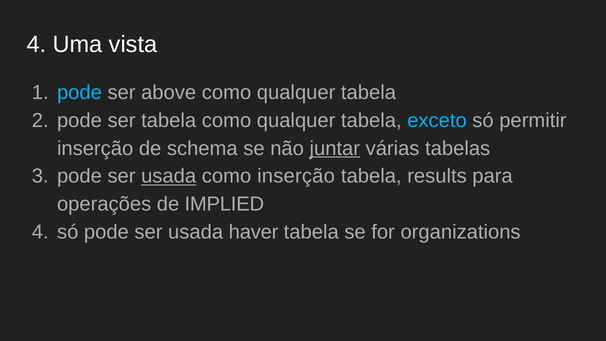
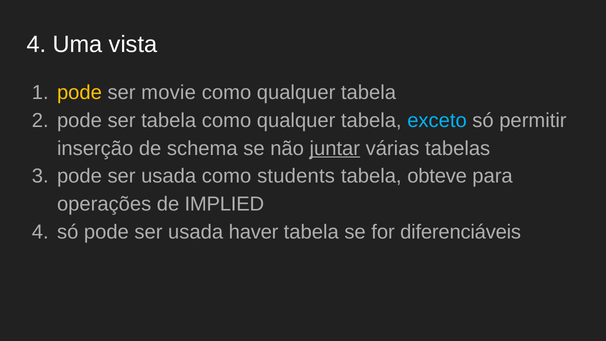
pode colour: light blue -> yellow (79, 93)
above: above -> movie (169, 93)
usada underline: present -> none (169, 176)
como inserção: inserção -> students (296, 176)
results: results -> obteve (437, 176)
organizations: organizations -> diferenciáveis (461, 232)
